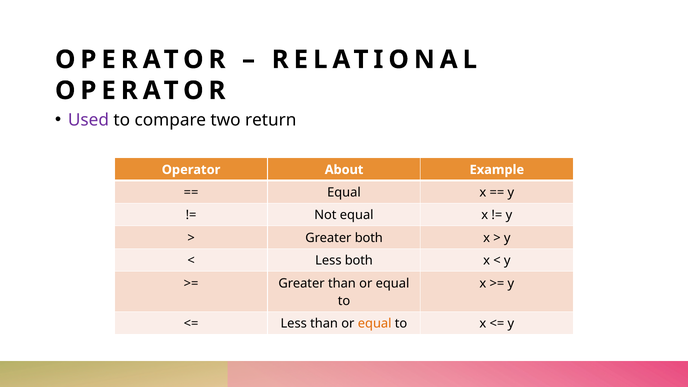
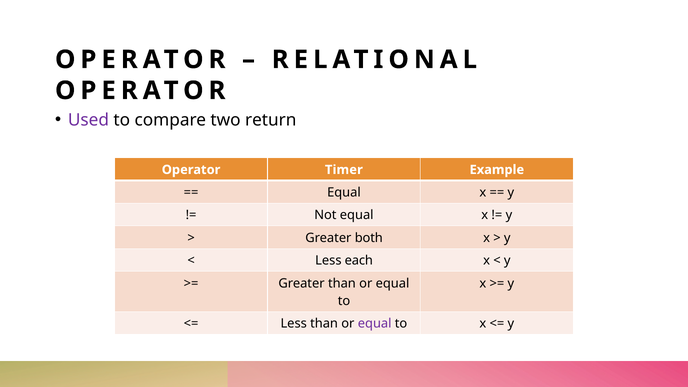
About: About -> Timer (344, 170)
Less both: both -> each (359, 261)
equal colour: orange -> purple (375, 324)
